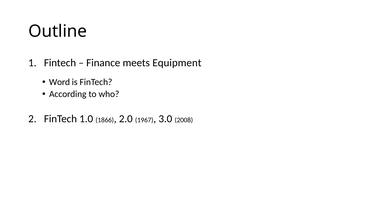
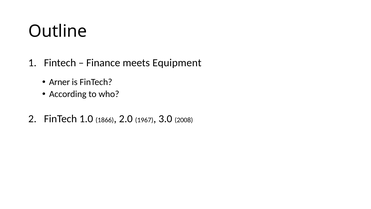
Word: Word -> Arner (59, 82)
